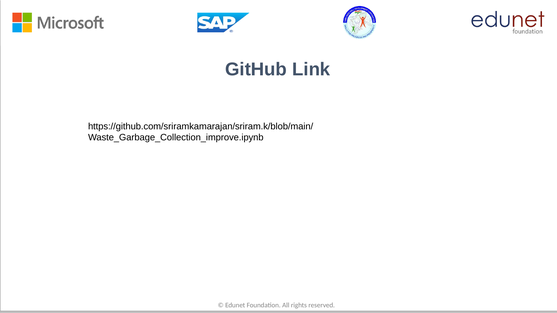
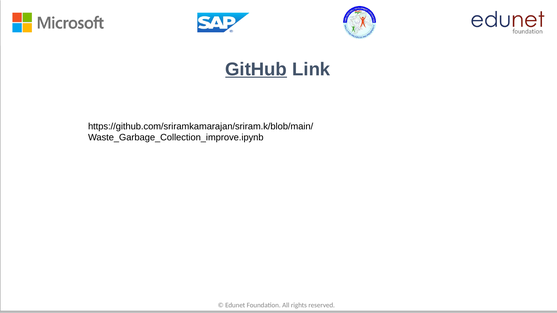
GitHub underline: none -> present (256, 69)
